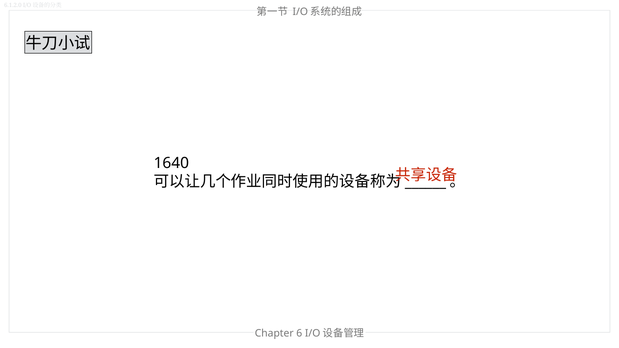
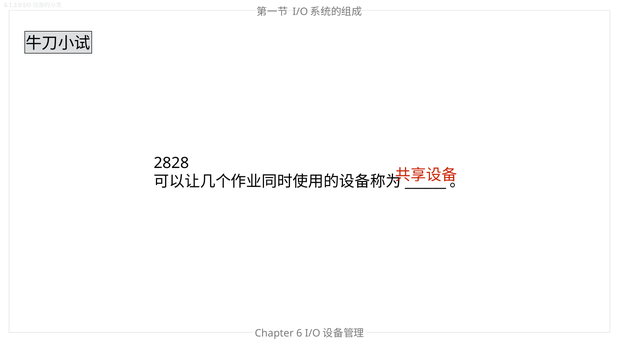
1640: 1640 -> 2828 (171, 163)
